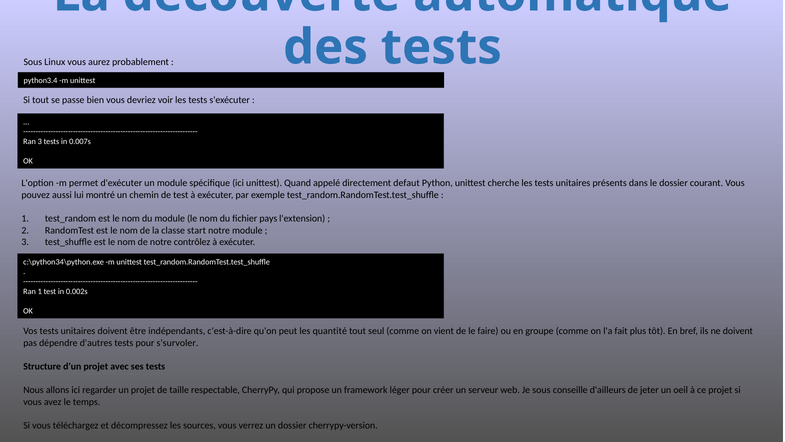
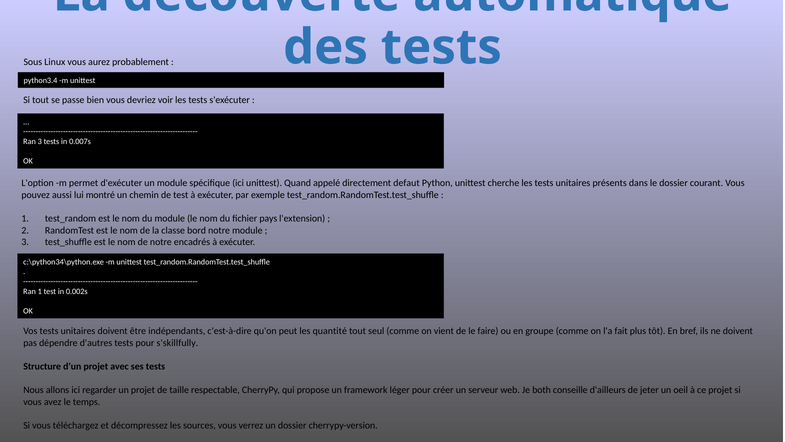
start: start -> bord (197, 230)
contrôlez: contrôlez -> encadrés (192, 242)
s'survoler: s'survoler -> s'skillfully (177, 343)
Je sous: sous -> both (542, 390)
